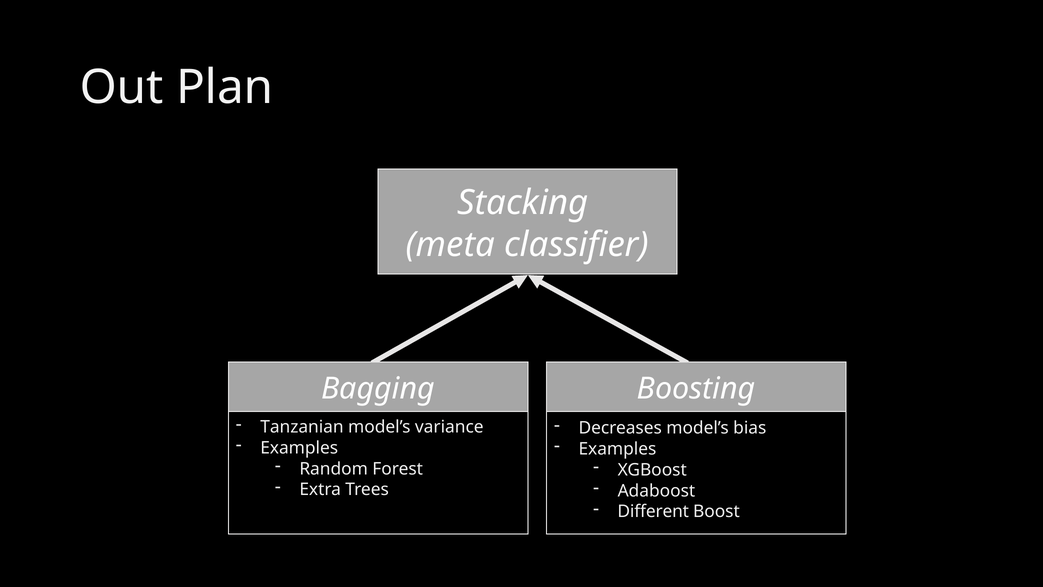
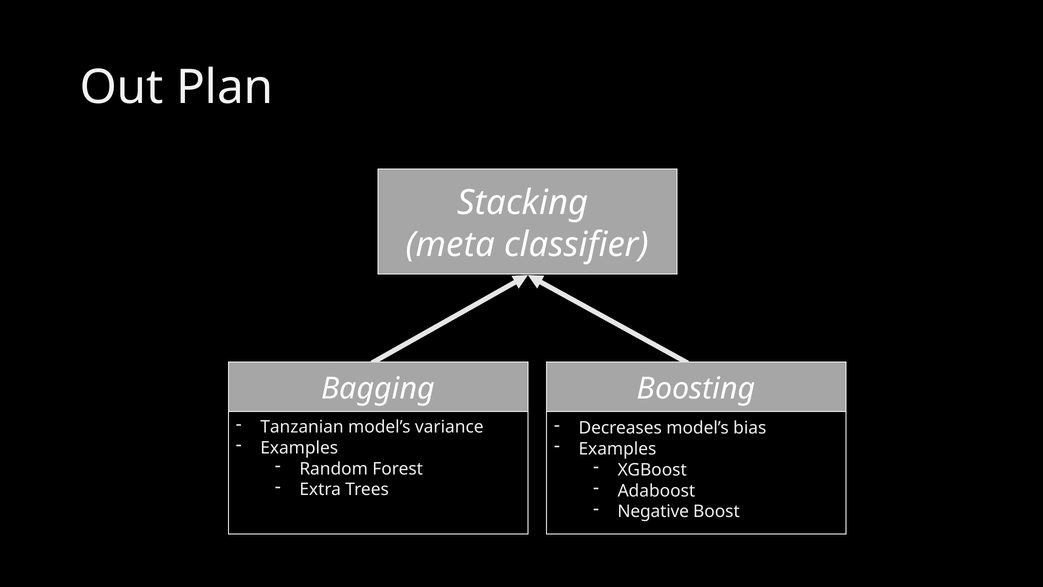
Different: Different -> Negative (653, 511)
